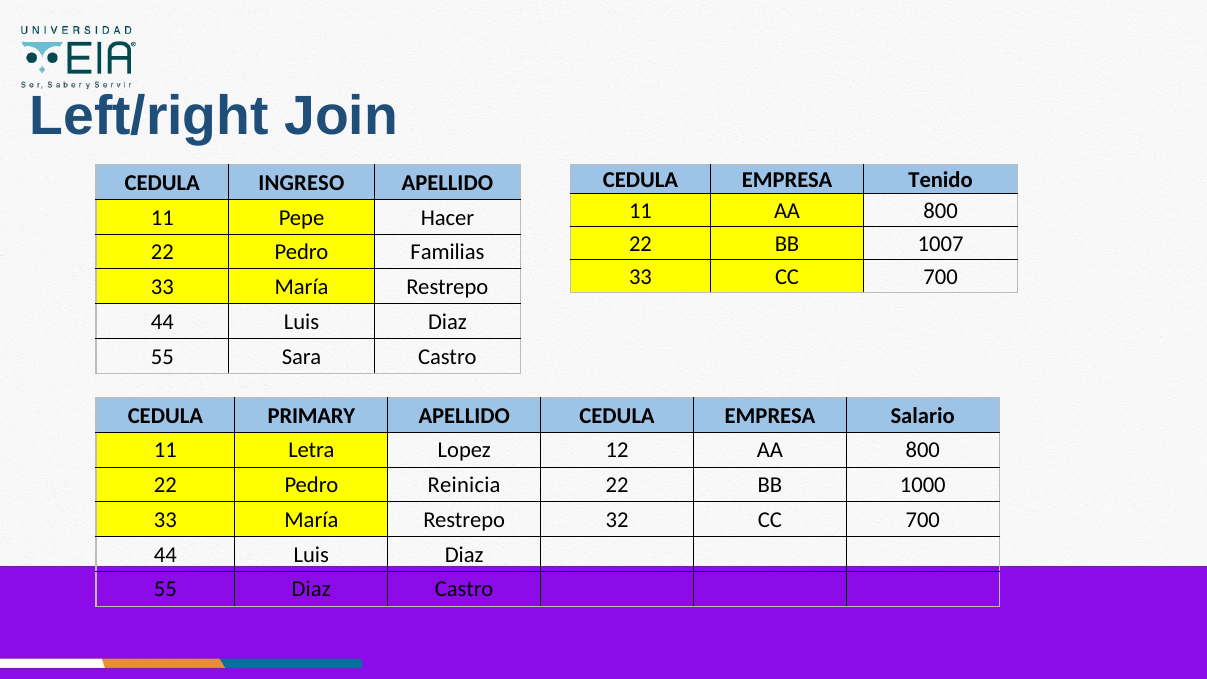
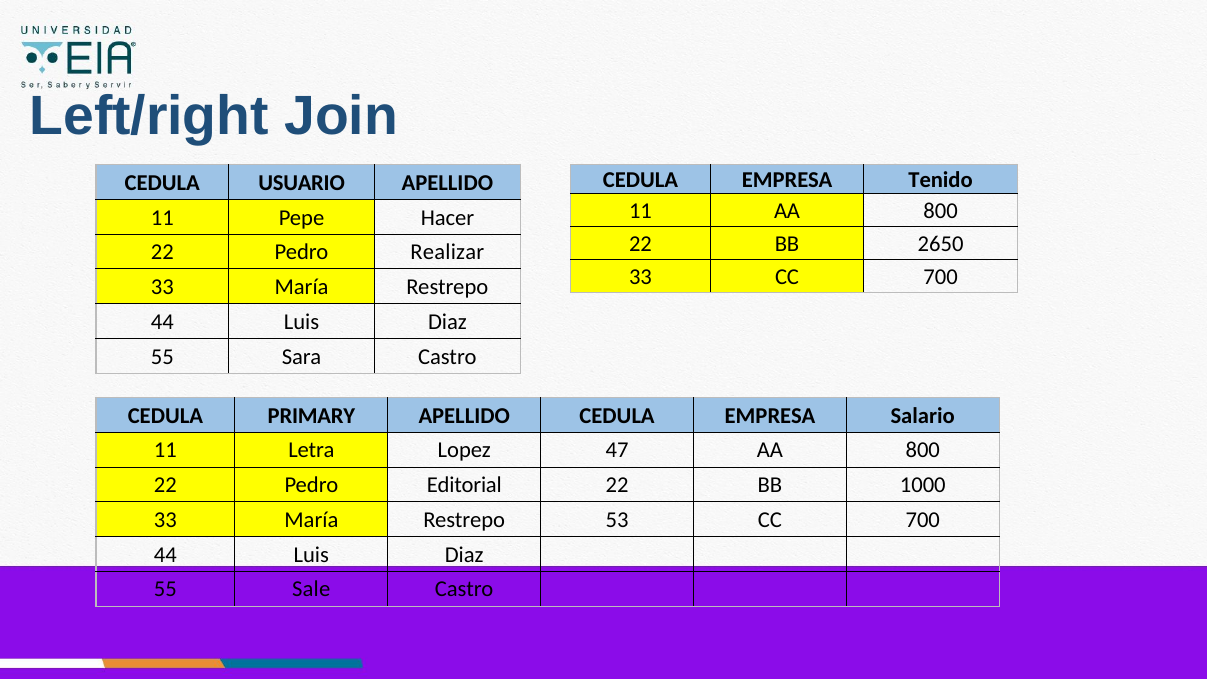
INGRESO: INGRESO -> USUARIO (302, 183)
1007: 1007 -> 2650 (941, 244)
Familias: Familias -> Realizar (447, 252)
12: 12 -> 47 (617, 450)
Reinicia: Reinicia -> Editorial (464, 485)
32: 32 -> 53 (617, 520)
55 Diaz: Diaz -> Sale (311, 589)
